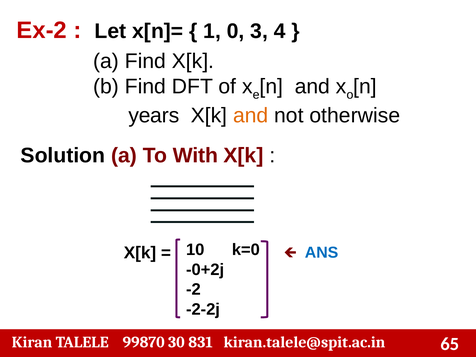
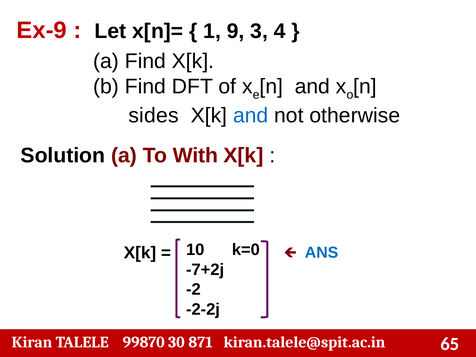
Ex-2: Ex-2 -> Ex-9 (42, 30)
0: 0 -> 9 (236, 31)
years: years -> sides (154, 116)
and colour: orange -> blue (251, 116)
-0+2j: -0+2j -> -7+2j (205, 270)
831: 831 -> 871 (201, 342)
